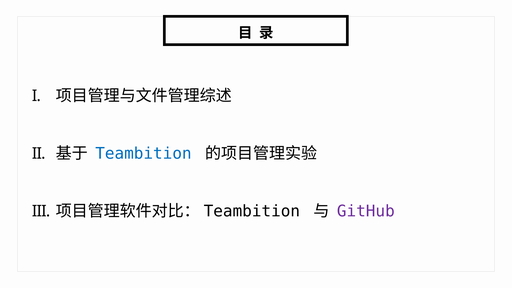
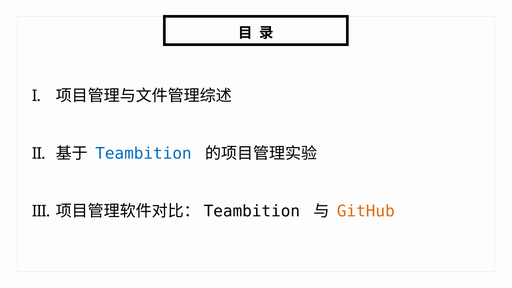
GitHub colour: purple -> orange (366, 211)
